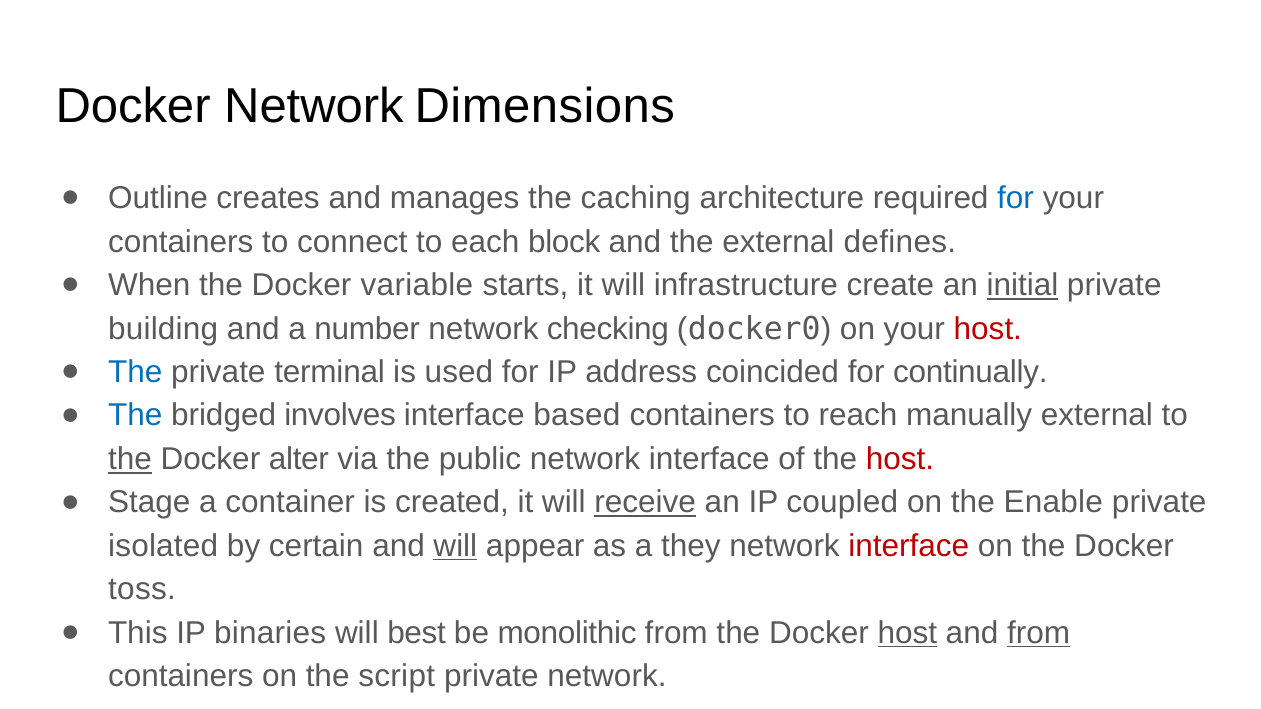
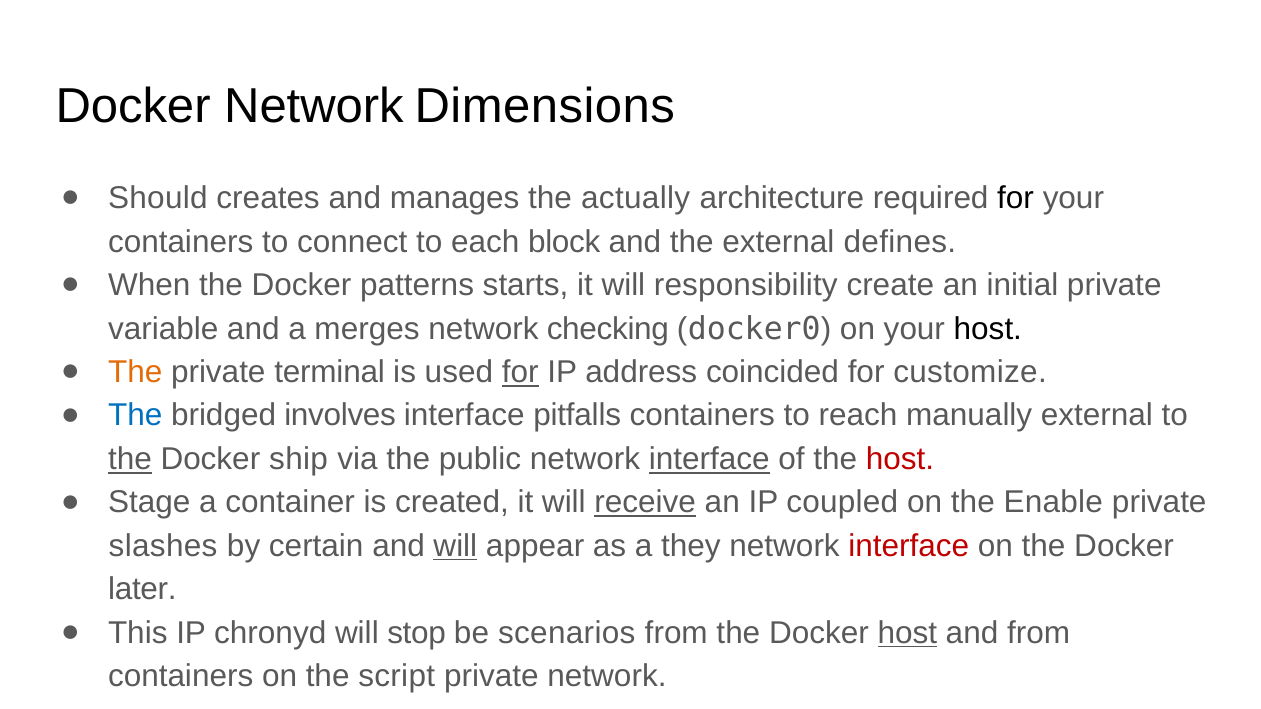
Outline: Outline -> Should (158, 198)
caching: caching -> actually (636, 198)
for colour: blue -> black (1016, 198)
variable: variable -> patterns (417, 285)
infrastructure: infrastructure -> responsibility (746, 285)
initial underline: present -> none (1022, 285)
building: building -> variable (163, 329)
number: number -> merges (367, 329)
host colour: red -> black (988, 329)
The colour: blue -> orange (135, 372)
for underline: none -> present (520, 372)
continually: continually -> customize (970, 372)
based: based -> pitfalls (577, 416)
alter: alter -> ship (299, 459)
interface underline: none -> present (709, 459)
isolated: isolated -> slashes (163, 546)
toss: toss -> later (142, 590)
binaries: binaries -> chronyd (270, 633)
best: best -> stop (417, 633)
monolithic: monolithic -> scenarios (567, 633)
from underline: present -> none (1039, 633)
